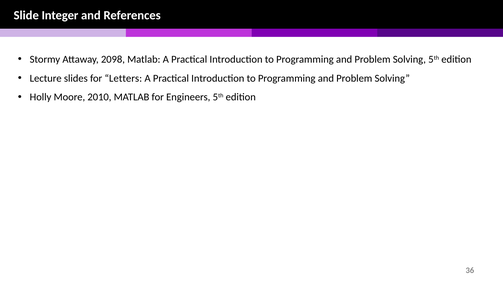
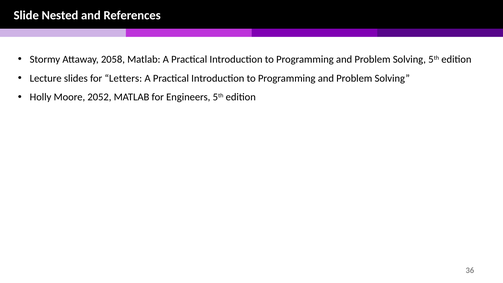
Integer: Integer -> Nested (60, 15)
2098: 2098 -> 2058 (113, 59)
2010: 2010 -> 2052 (99, 97)
